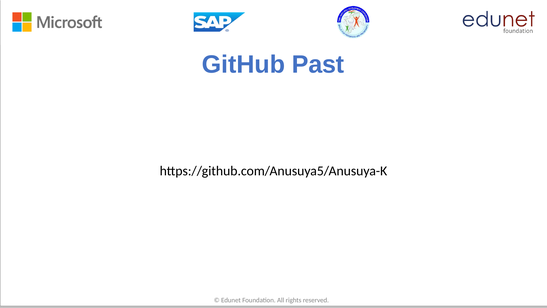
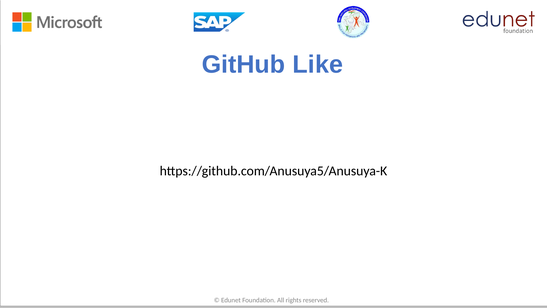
Past: Past -> Like (318, 64)
